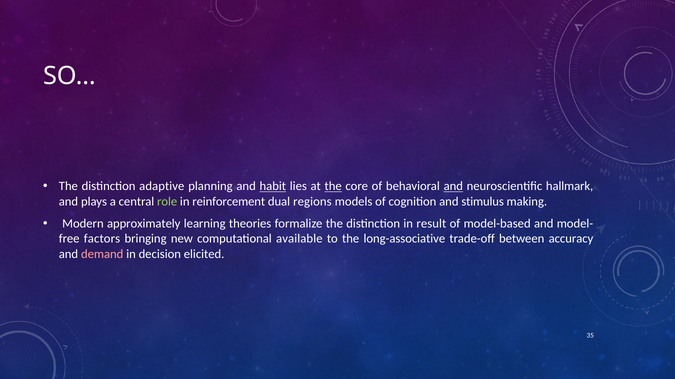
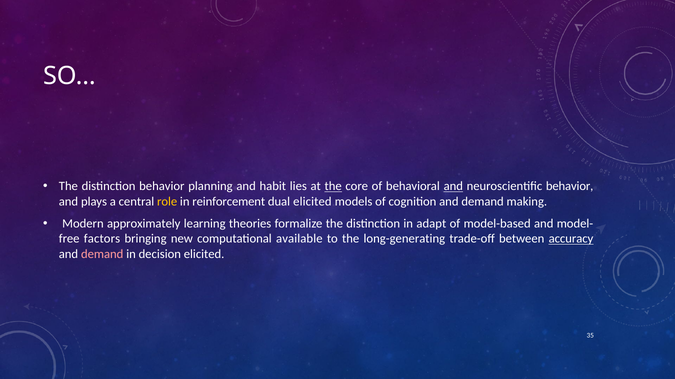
distinction adaptive: adaptive -> behavior (162, 187)
habit underline: present -> none (273, 187)
neuroscientific hallmark: hallmark -> behavior (570, 187)
role colour: light green -> yellow (167, 202)
dual regions: regions -> elicited (312, 202)
cognition and stimulus: stimulus -> demand (483, 202)
result: result -> adapt (431, 224)
long-associative: long-associative -> long-generating (404, 239)
accuracy underline: none -> present (571, 239)
